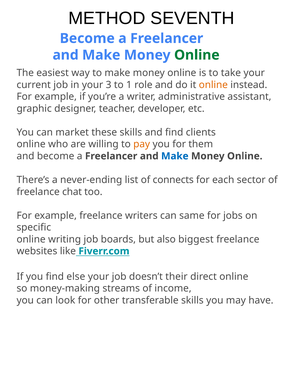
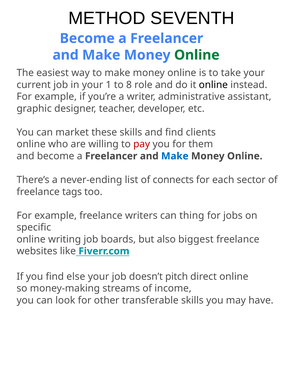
3: 3 -> 1 (109, 85)
1: 1 -> 8 (129, 85)
online colour: orange -> black (213, 85)
pay colour: orange -> red (142, 144)
chat: chat -> tags (72, 192)
same: same -> thing (192, 216)
their: their -> pitch (177, 277)
